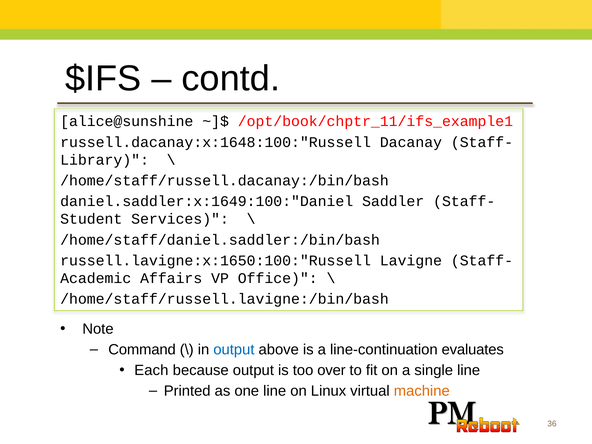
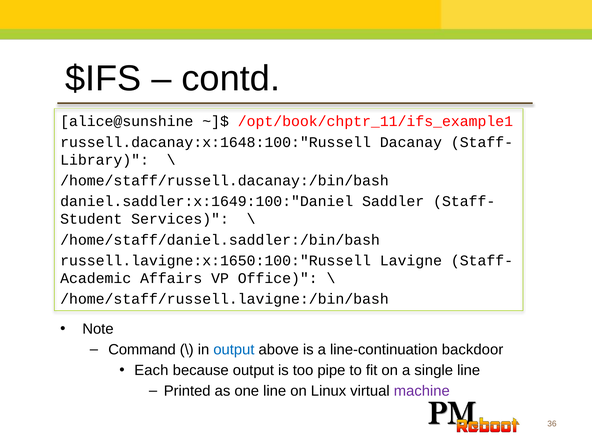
evaluates: evaluates -> backdoor (473, 350)
over: over -> pipe (331, 370)
machine colour: orange -> purple (422, 391)
